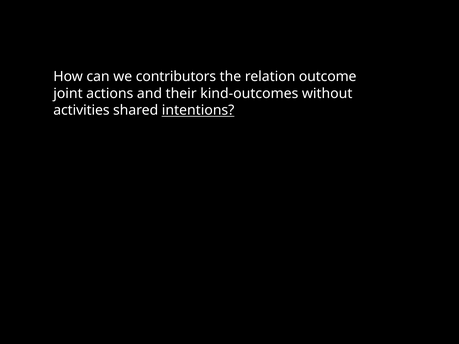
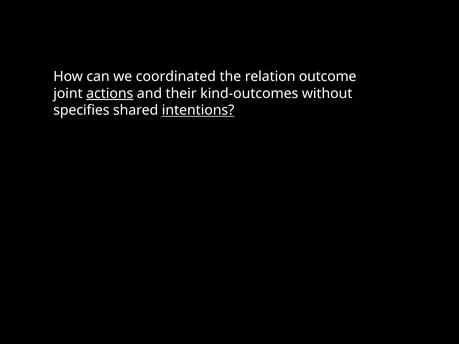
contributors: contributors -> coordinated (176, 77)
actions underline: none -> present (110, 94)
activities: activities -> specifies (81, 110)
